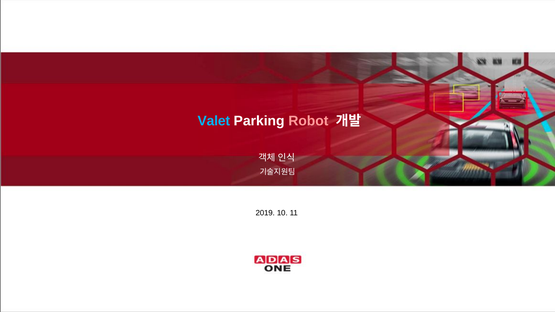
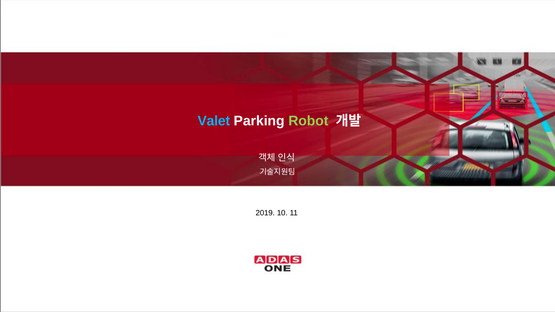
Robot colour: pink -> light green (308, 121)
